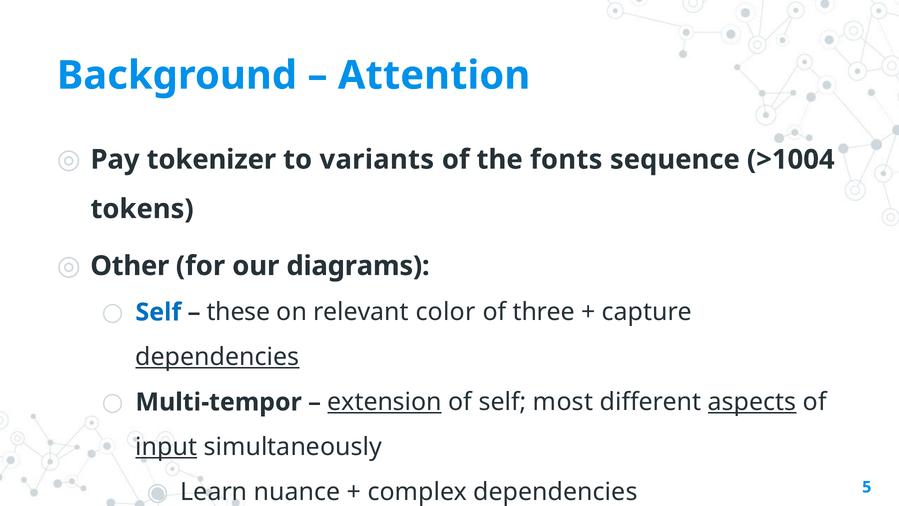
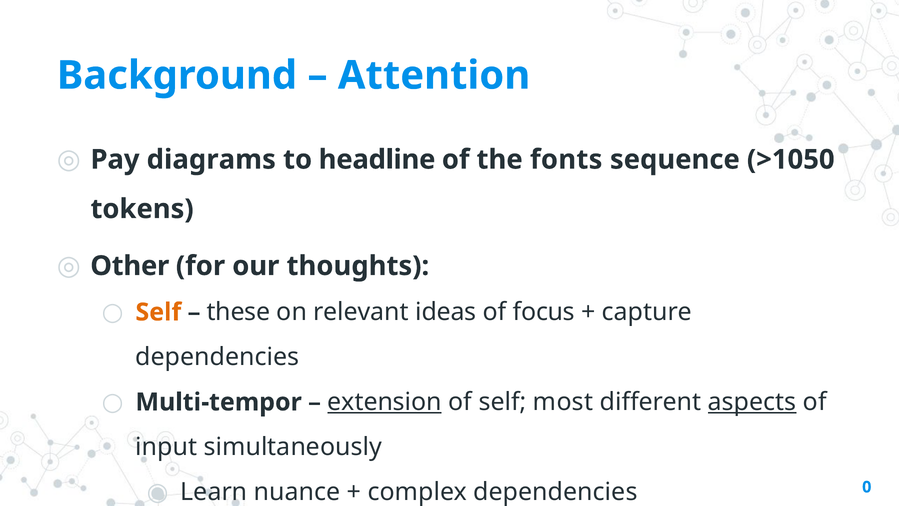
tokenizer: tokenizer -> diagrams (211, 159)
variants: variants -> headline (377, 159)
>1004: >1004 -> >1050 (791, 159)
diagrams: diagrams -> thoughts (358, 266)
Self colour: blue -> orange (158, 312)
color: color -> ideas (446, 312)
three: three -> focus (544, 312)
dependencies underline: present -> none (217, 357)
input underline: present -> none (166, 447)
5: 5 -> 0 (867, 487)
